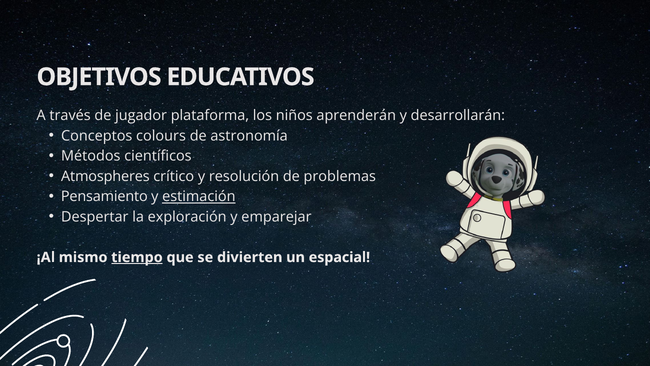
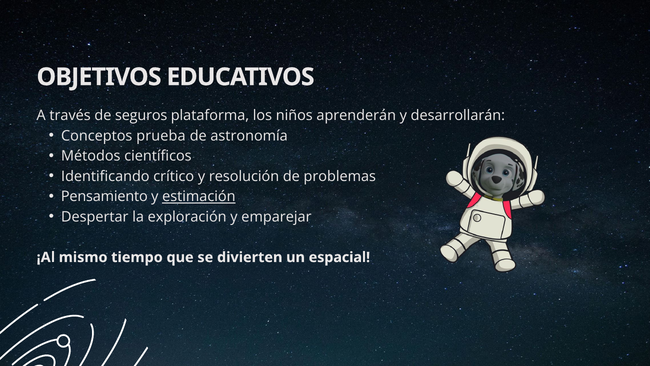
jugador: jugador -> seguros (141, 116)
colours: colours -> prueba (161, 136)
Atmospheres: Atmospheres -> Identificando (105, 176)
tiempo underline: present -> none (137, 257)
